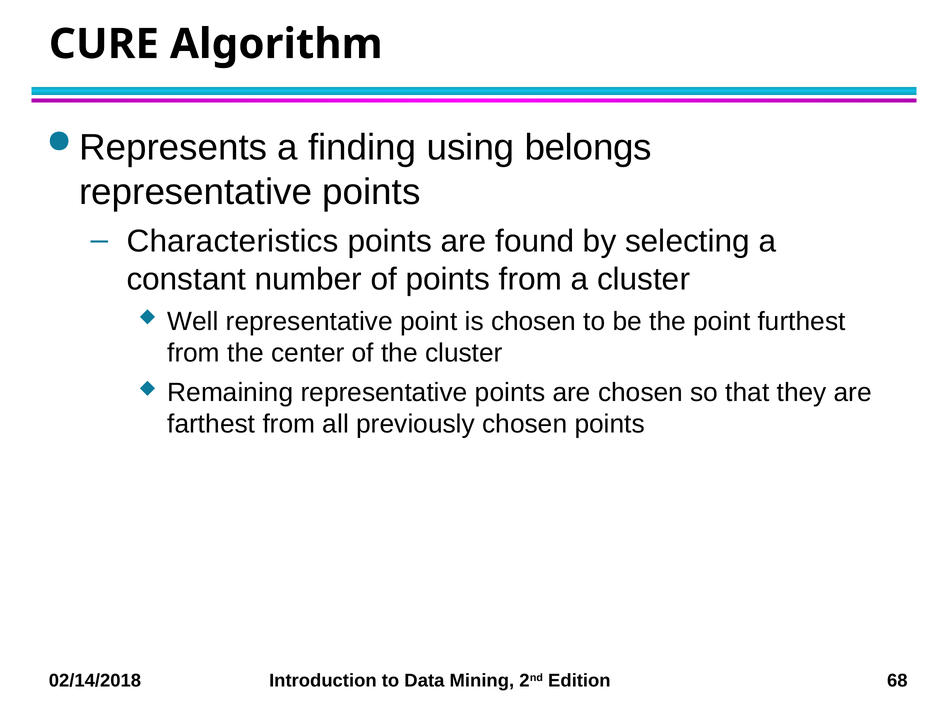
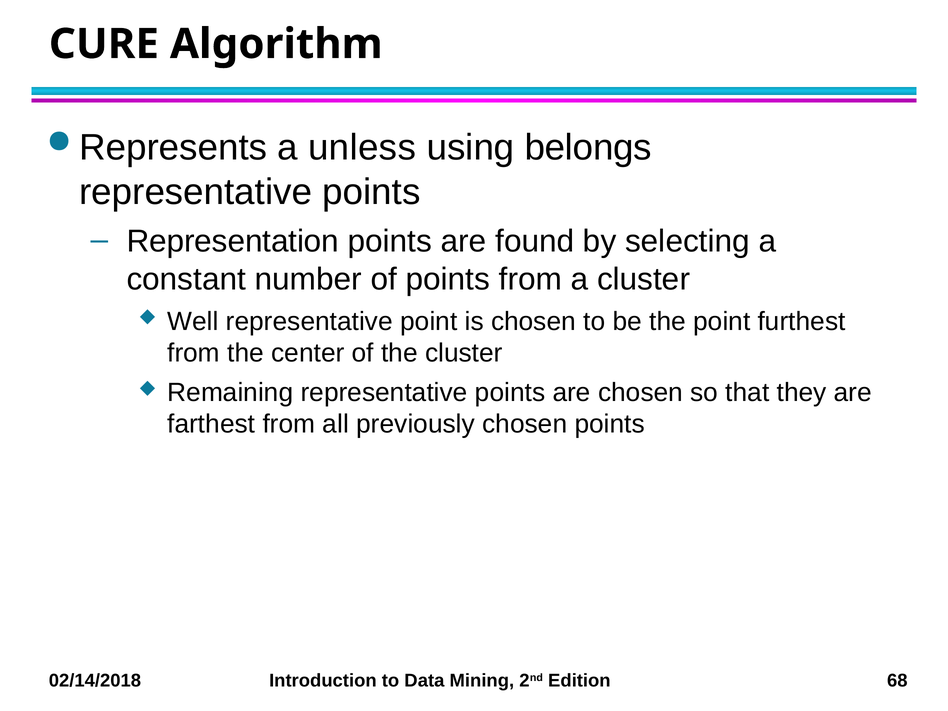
finding: finding -> unless (362, 148)
Characteristics: Characteristics -> Representation (233, 241)
